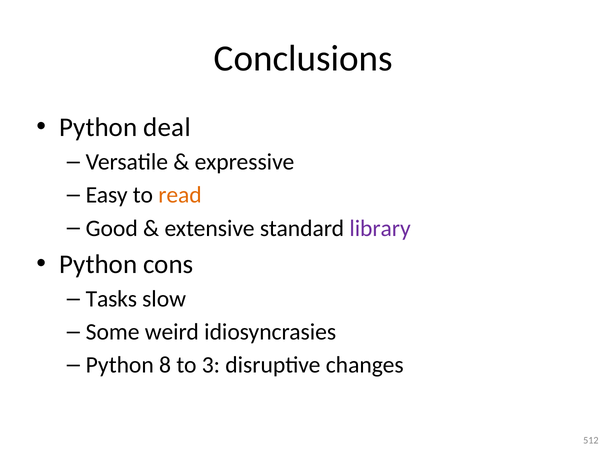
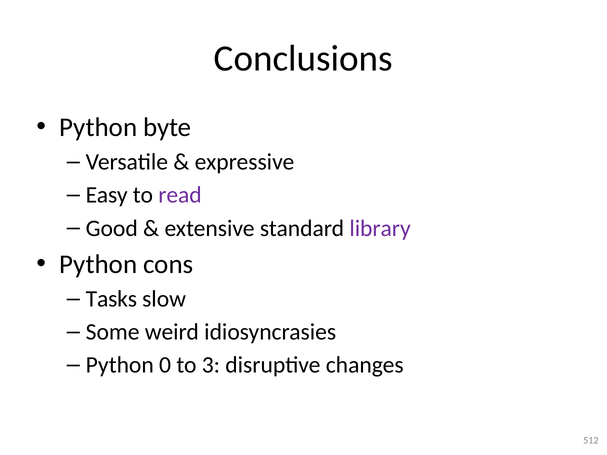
deal: deal -> byte (167, 127)
read colour: orange -> purple (180, 195)
8: 8 -> 0 (165, 365)
